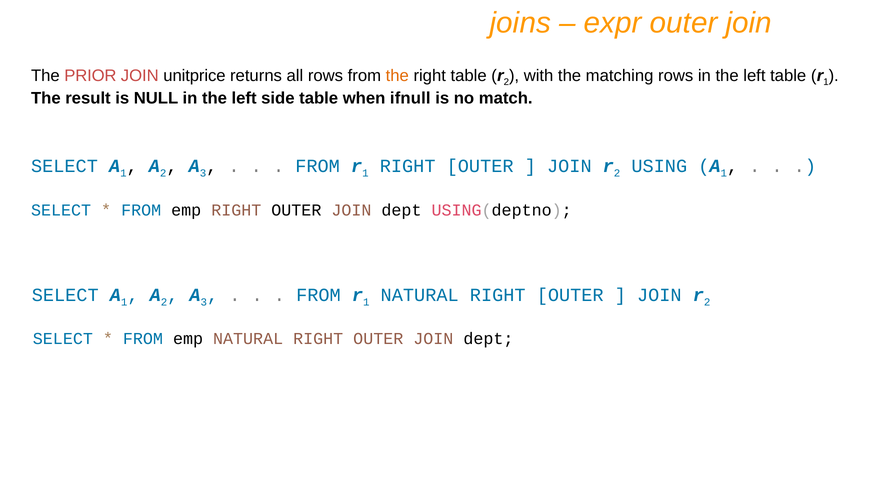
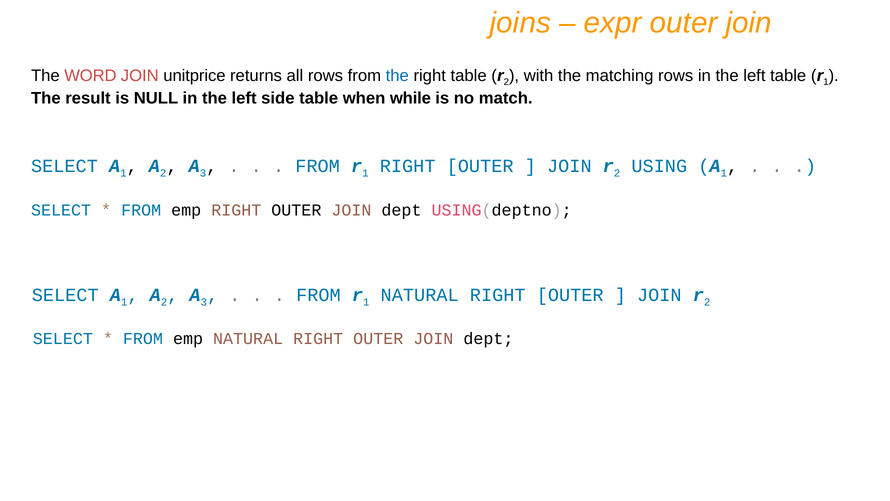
PRIOR: PRIOR -> WORD (90, 76)
the colour: orange -> blue (397, 76)
ifnull: ifnull -> while (410, 98)
